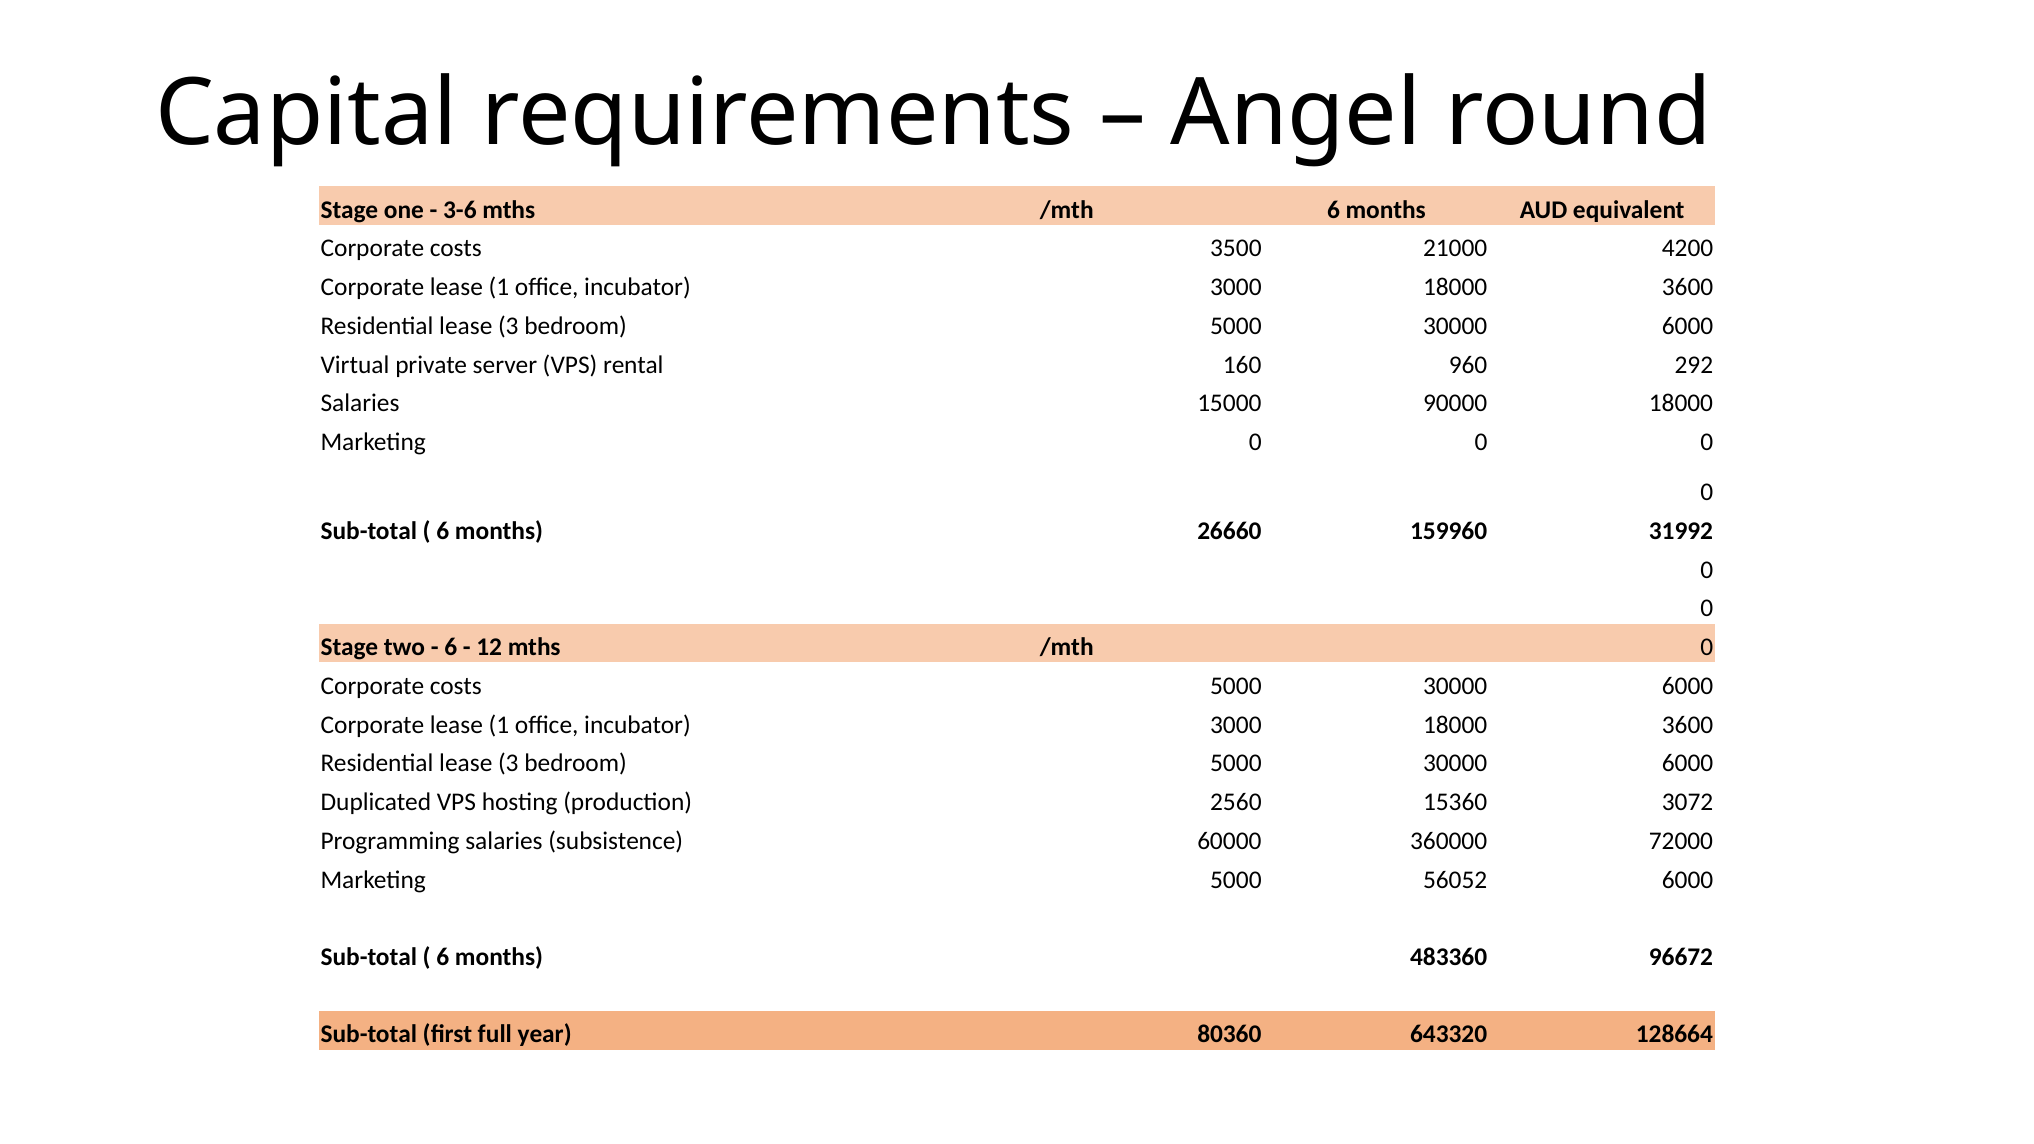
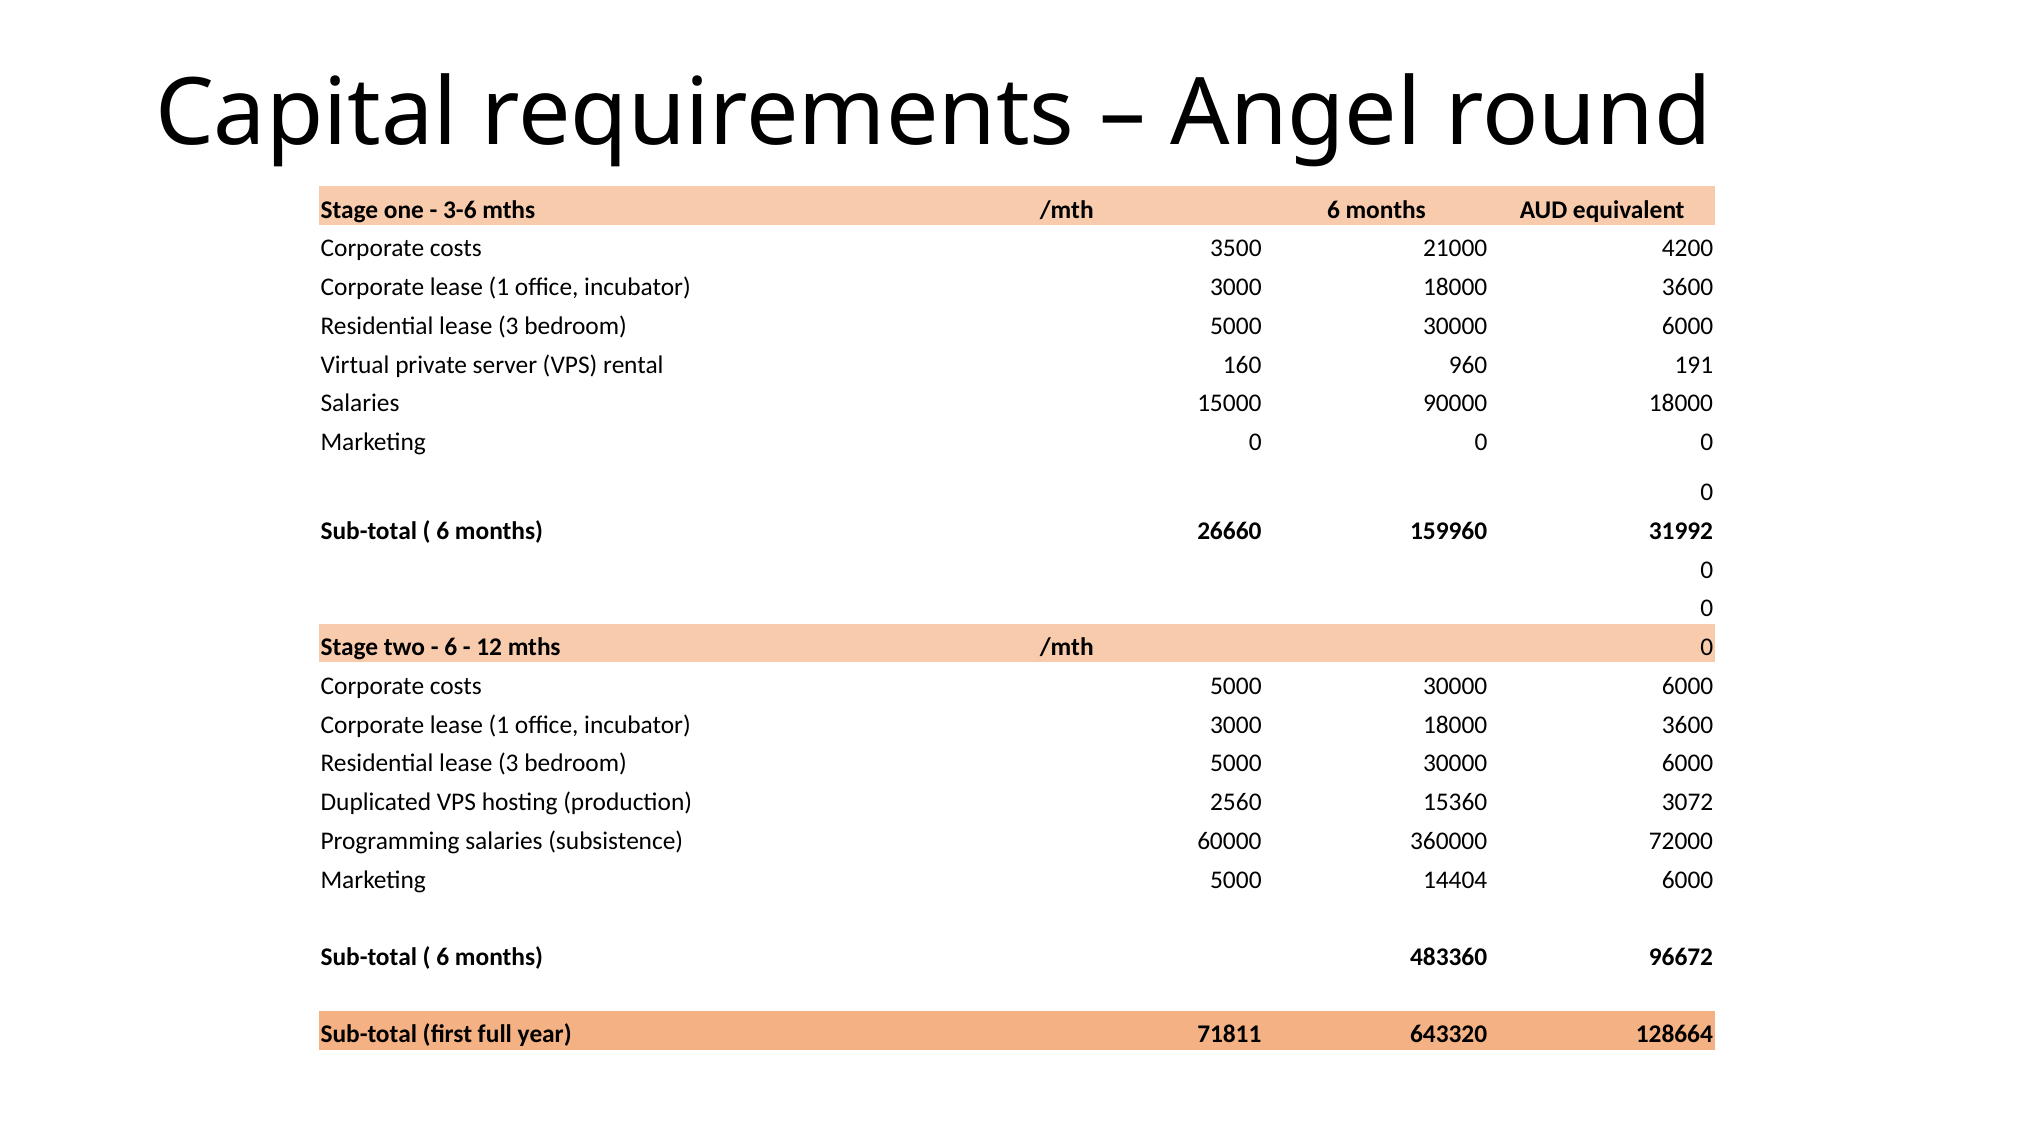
292: 292 -> 191 (1694, 365)
56052: 56052 -> 14404 (1455, 880)
80360: 80360 -> 71811 (1229, 1035)
